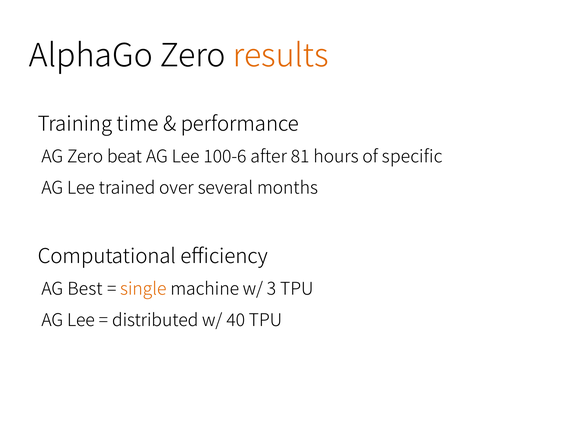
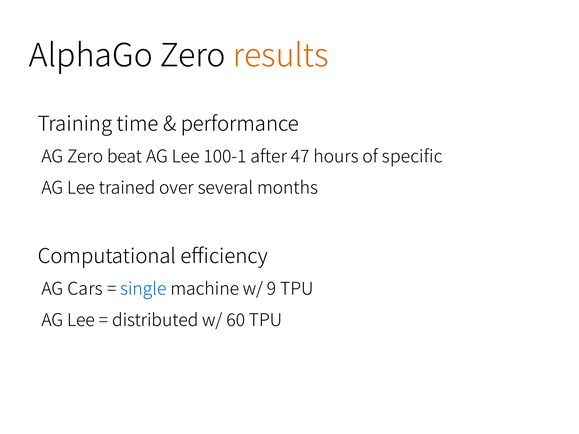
100-6: 100-6 -> 100-1 (225, 157)
81: 81 -> 47 (300, 157)
Best: Best -> Cars (85, 289)
single colour: orange -> blue (143, 289)
3: 3 -> 9 (272, 289)
40: 40 -> 60 (236, 321)
